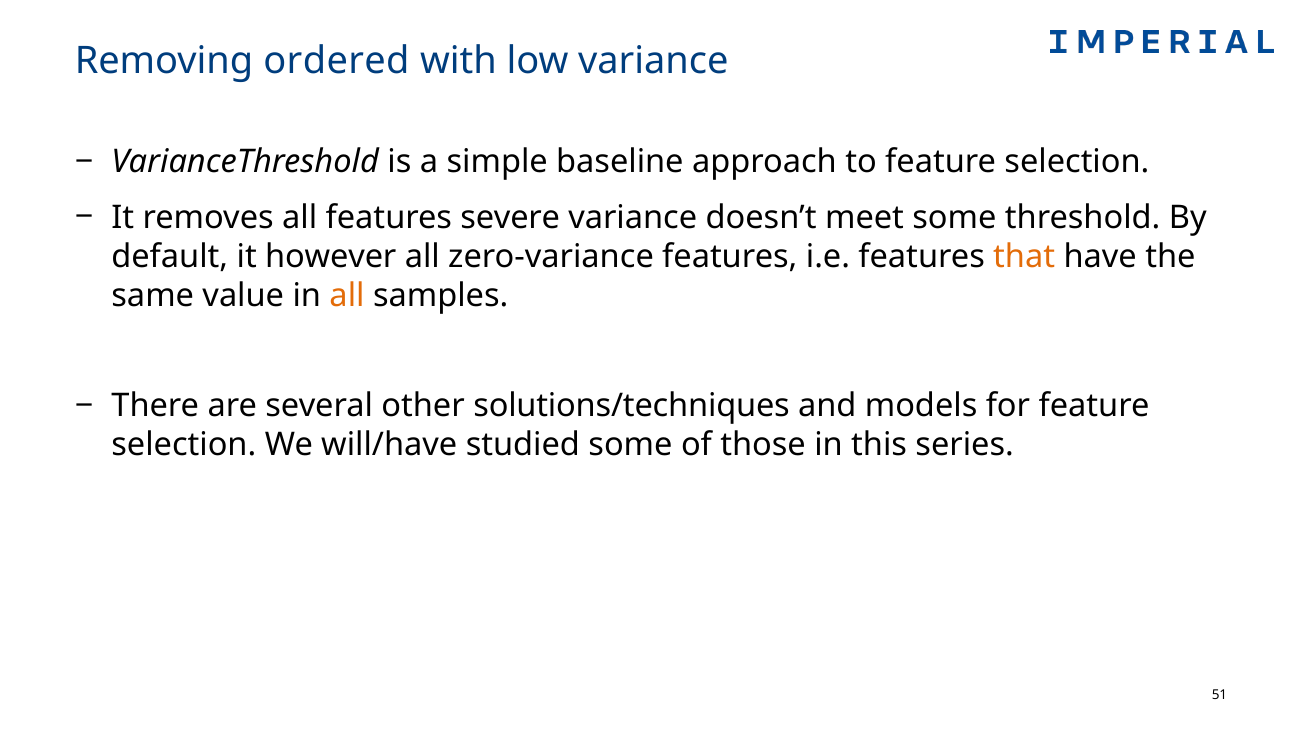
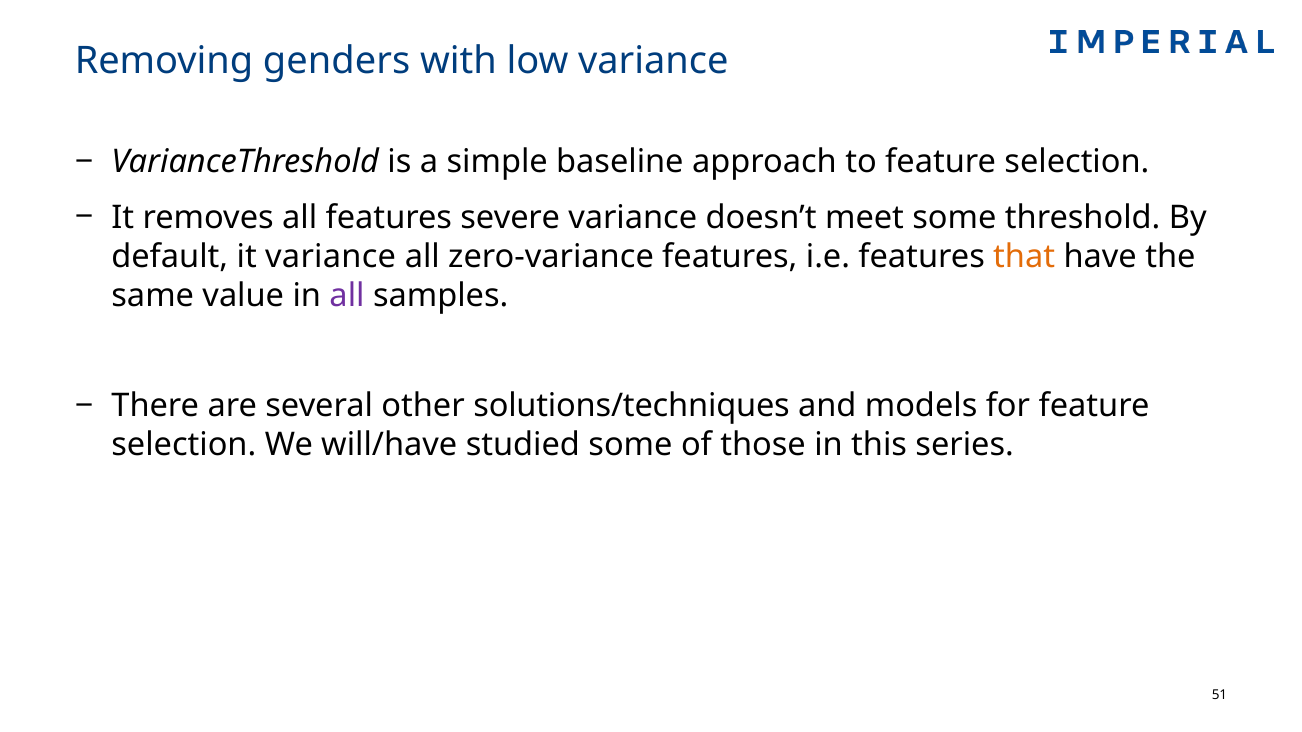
ordered: ordered -> genders (337, 61)
it however: however -> variance (331, 257)
all colour: orange -> purple (347, 296)
